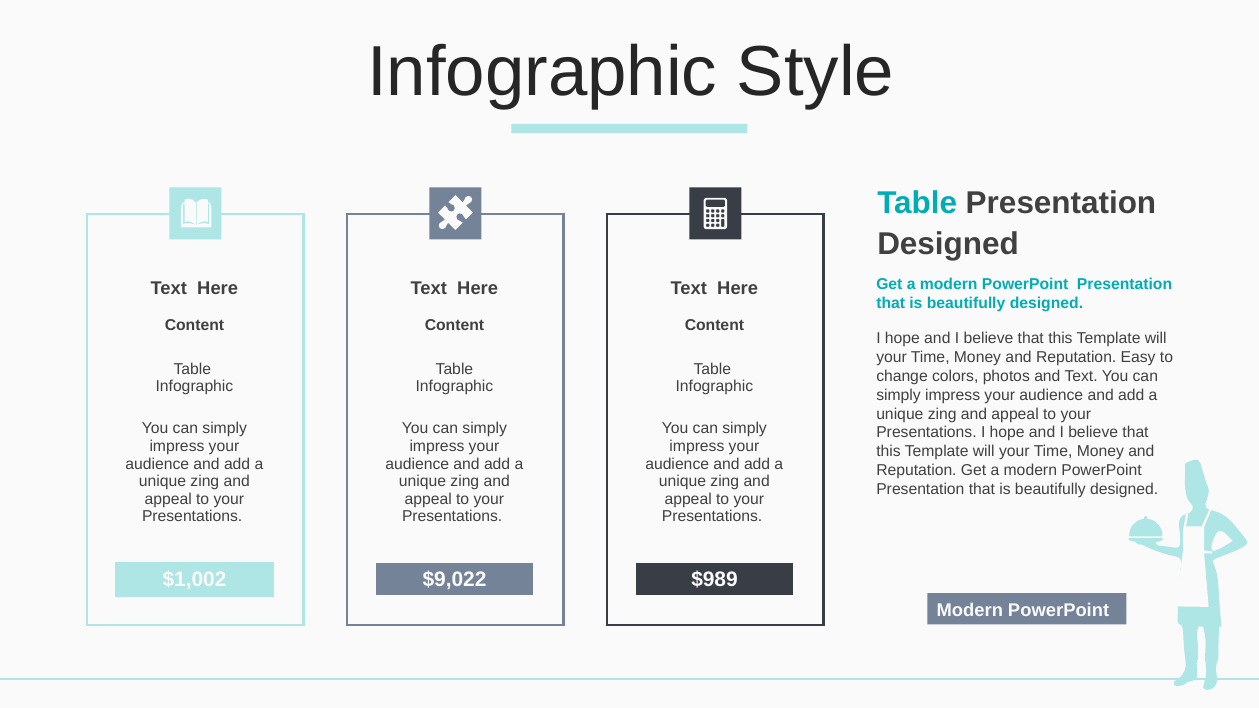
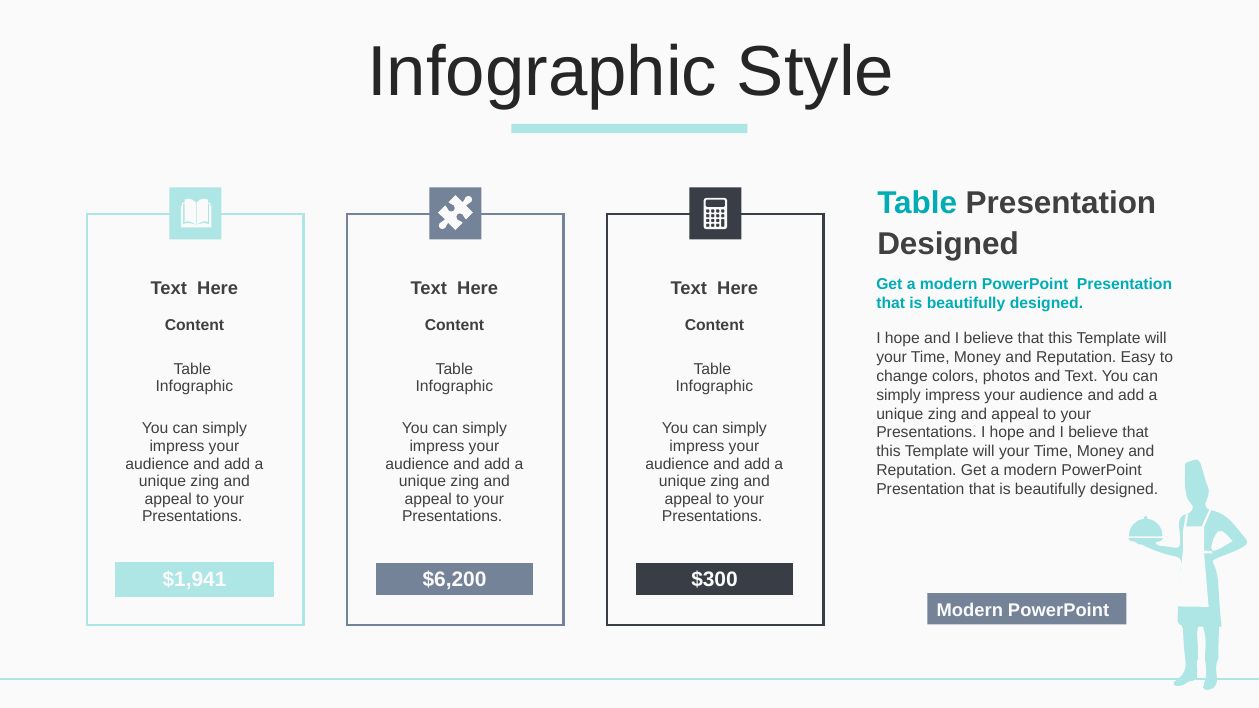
$1,002: $1,002 -> $1,941 (195, 580)
$9,022: $9,022 -> $6,200 (455, 580)
$989: $989 -> $300 (715, 580)
